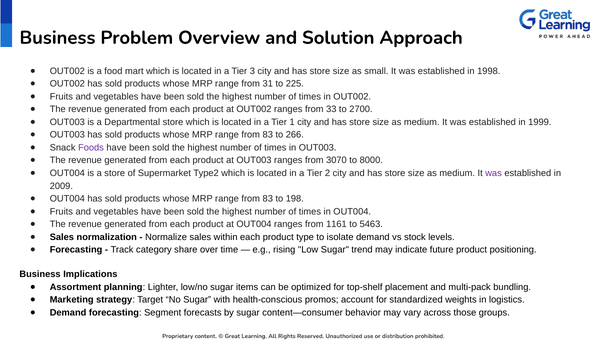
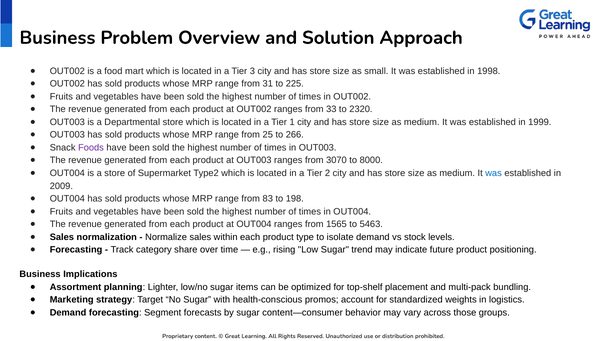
2700: 2700 -> 2320 (361, 109)
83: 83 -> 25 (268, 135)
was colour: purple -> blue (494, 173)
1161: 1161 -> 1565 (336, 224)
